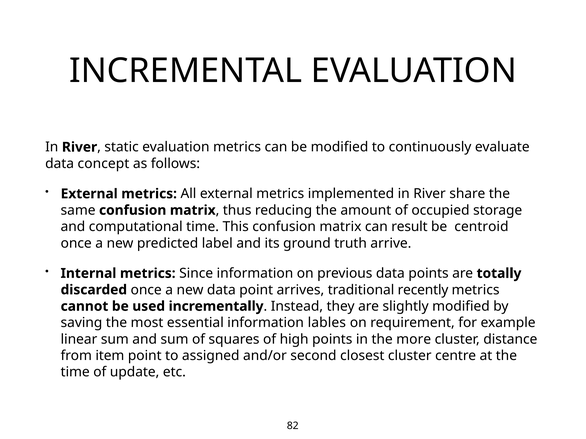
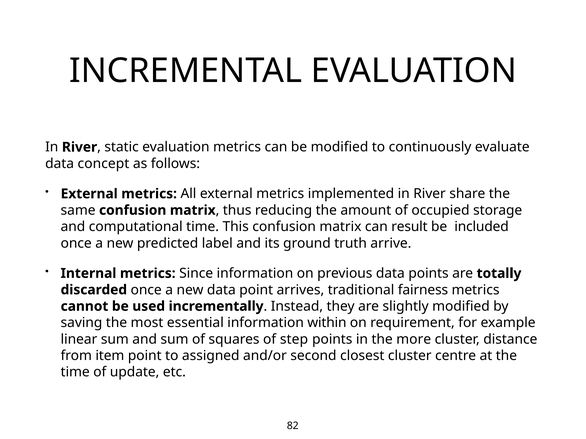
centroid: centroid -> included (482, 227)
recently: recently -> fairness (423, 290)
lables: lables -> within (327, 323)
high: high -> step (294, 340)
